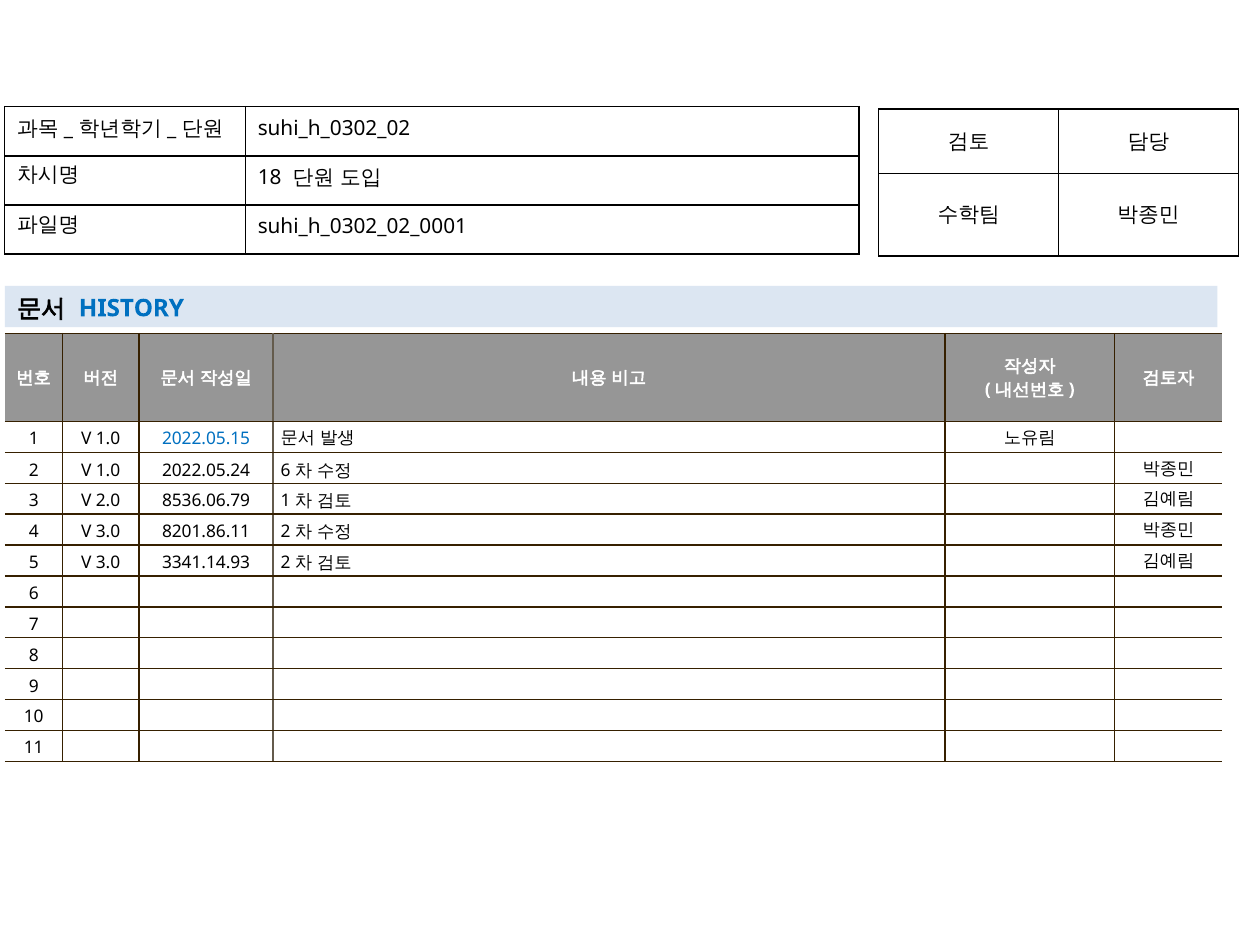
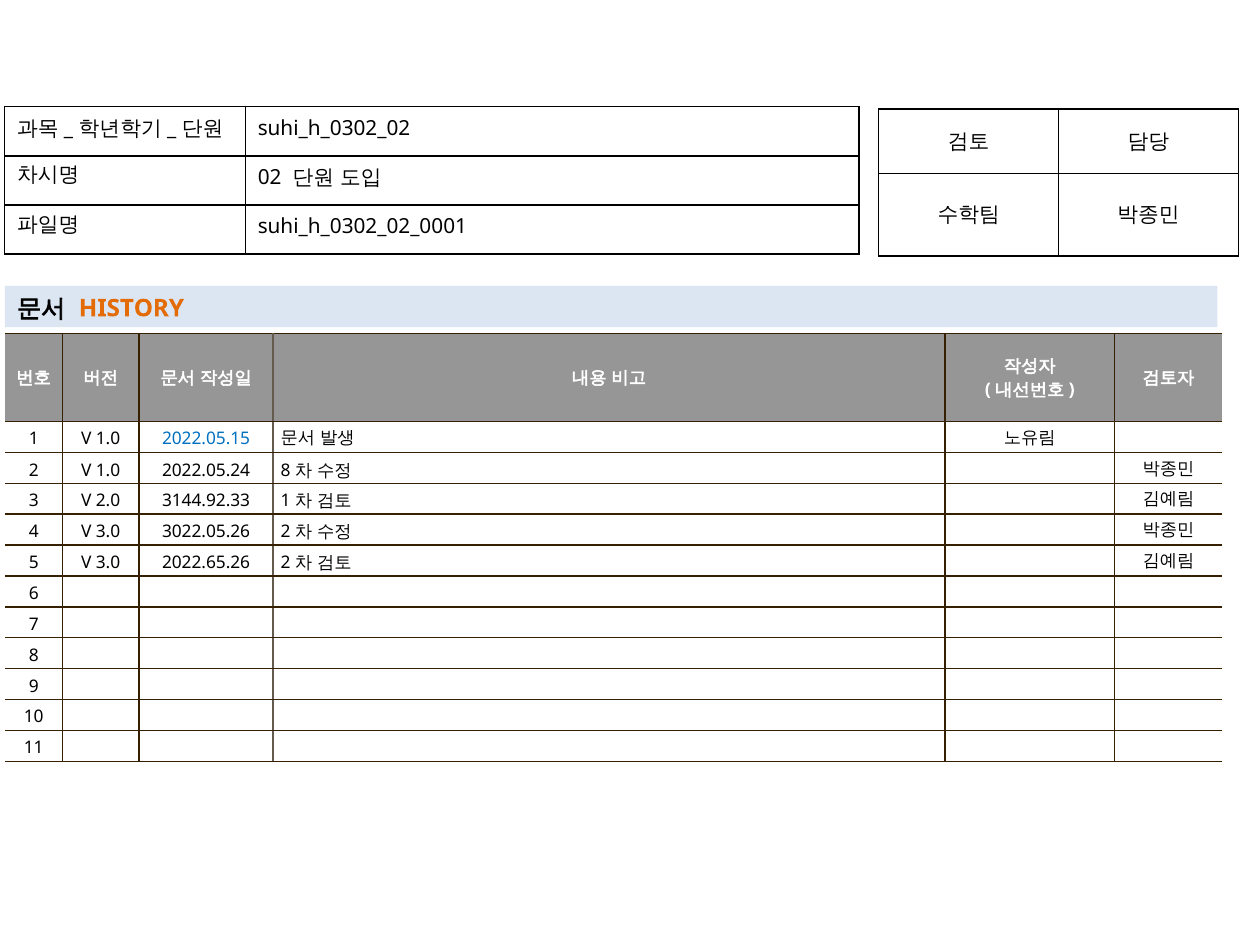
18: 18 -> 02 (270, 177)
HISTORY colour: blue -> orange (131, 308)
2022.05.24 6: 6 -> 8 (285, 470)
8536.06.79: 8536.06.79 -> 3144.92.33 (206, 501)
8201.86.11: 8201.86.11 -> 3022.05.26 (206, 532)
3341.14.93: 3341.14.93 -> 2022.65.26 (206, 563)
